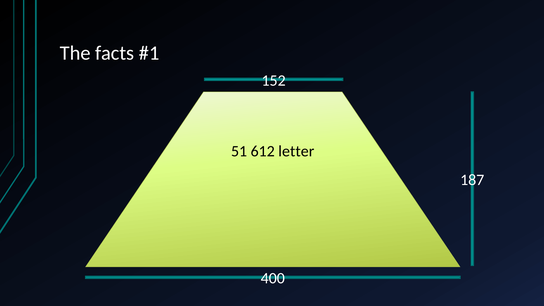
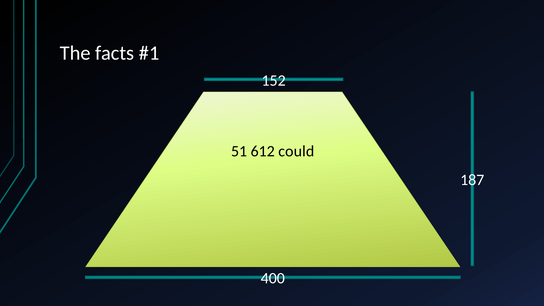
letter: letter -> could (296, 151)
